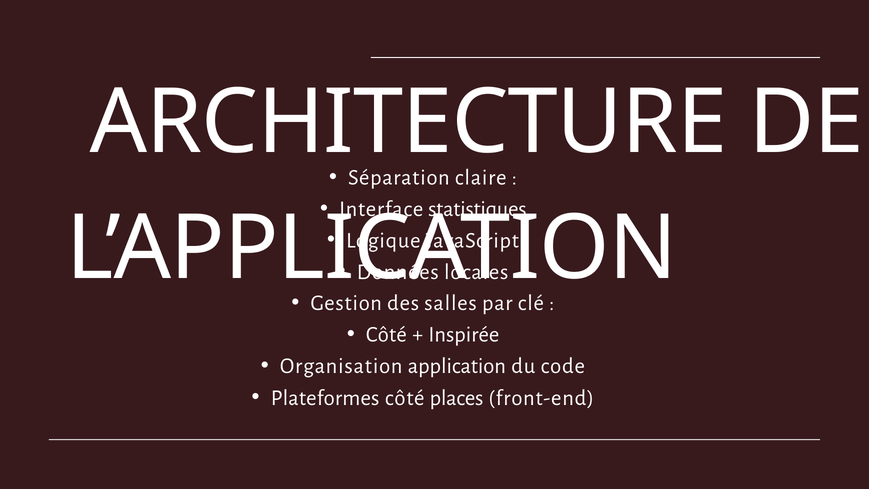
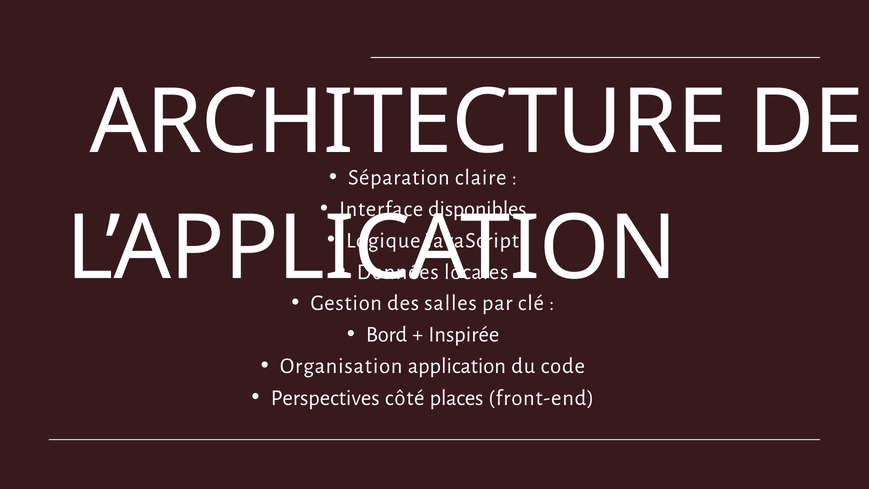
statistiques: statistiques -> disponibles (477, 209)
Côté: Côté -> Bord (387, 334)
Plateformes: Plateformes -> Perspectives (325, 397)
